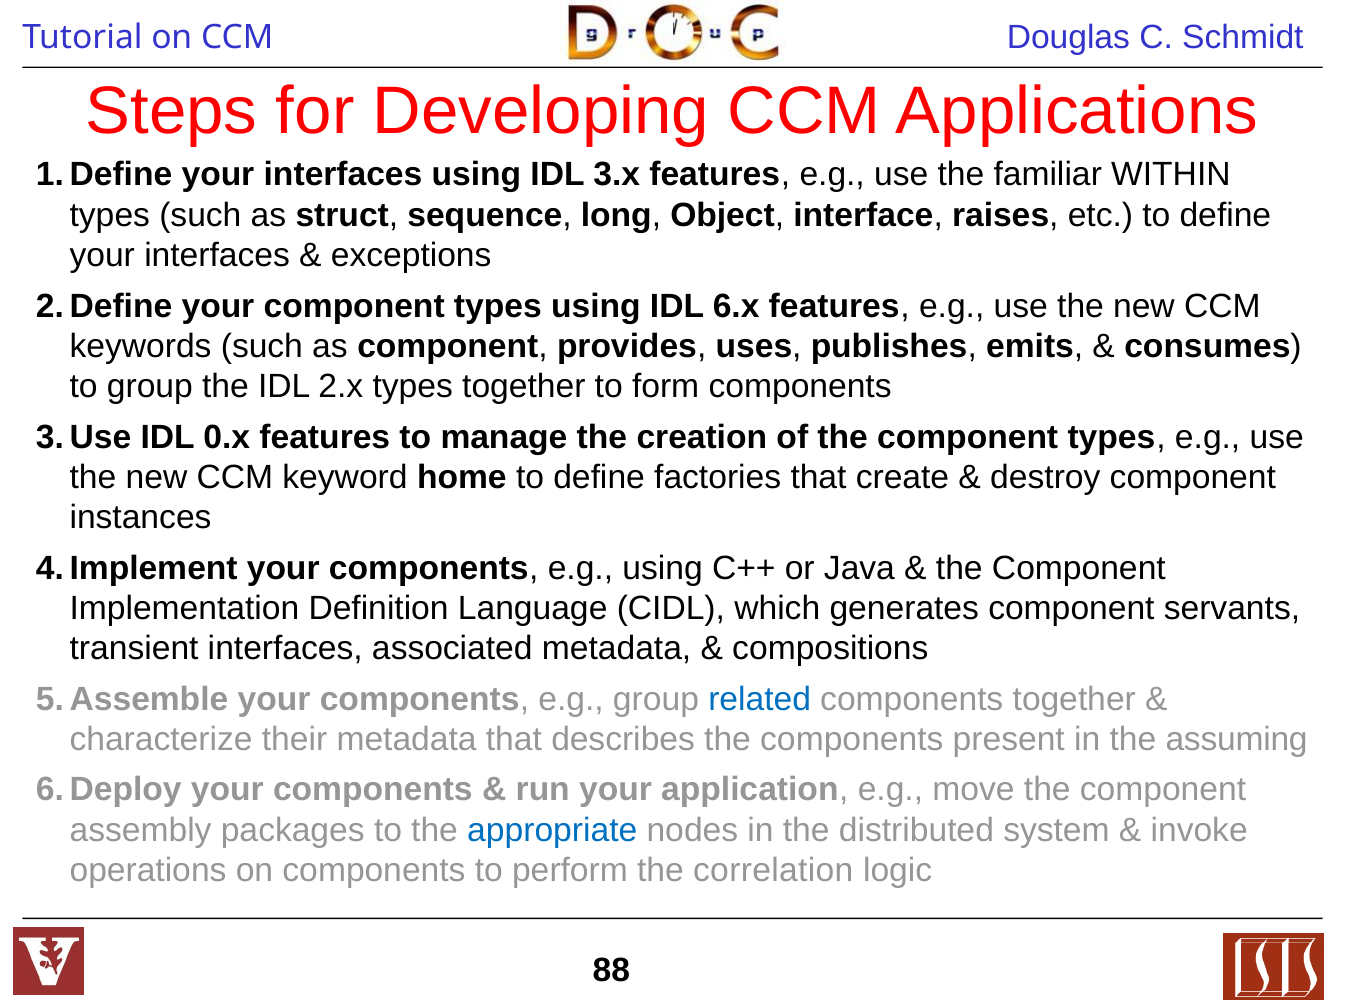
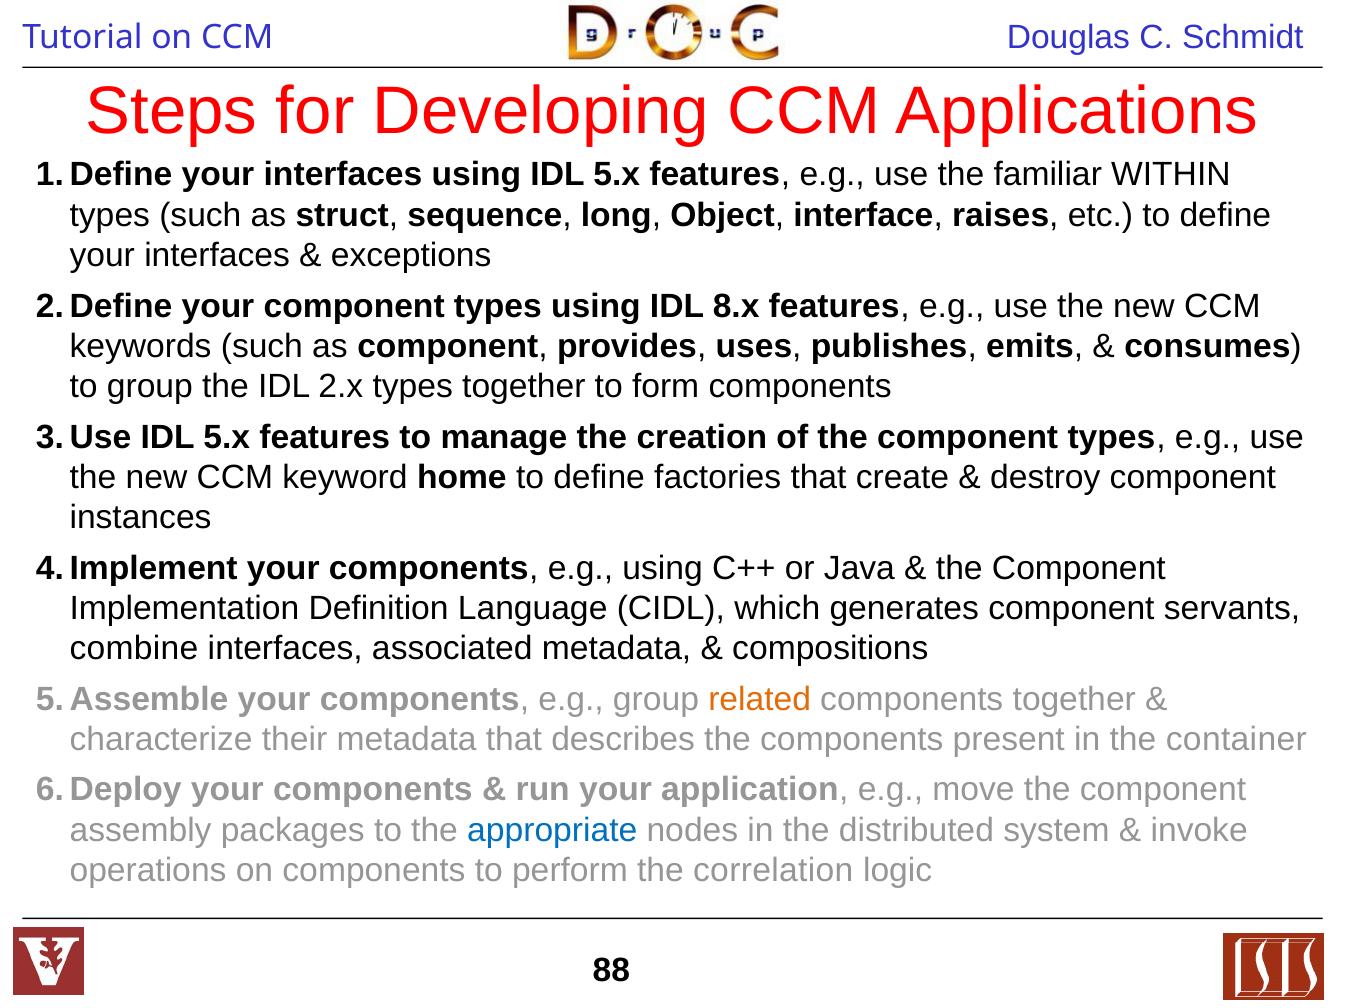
using IDL 3.x: 3.x -> 5.x (617, 175)
6.x: 6.x -> 8.x (736, 306)
0.x: 0.x -> 5.x (227, 437)
transient: transient -> combine (134, 649)
related colour: blue -> orange (760, 700)
assuming: assuming -> container (1236, 740)
